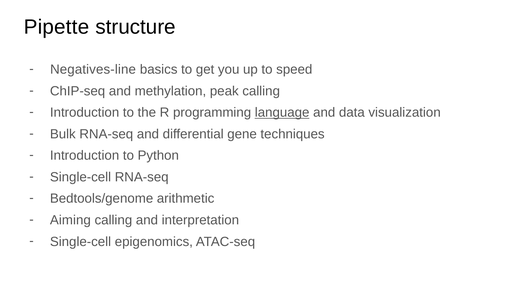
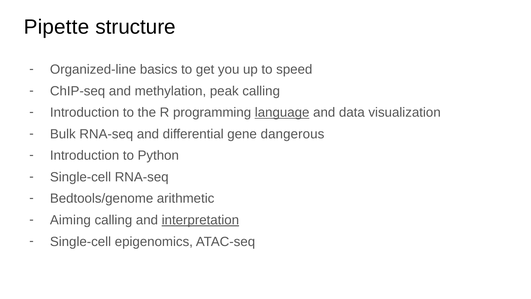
Negatives-line: Negatives-line -> Organized-line (93, 69)
techniques: techniques -> dangerous (292, 134)
interpretation underline: none -> present (200, 220)
